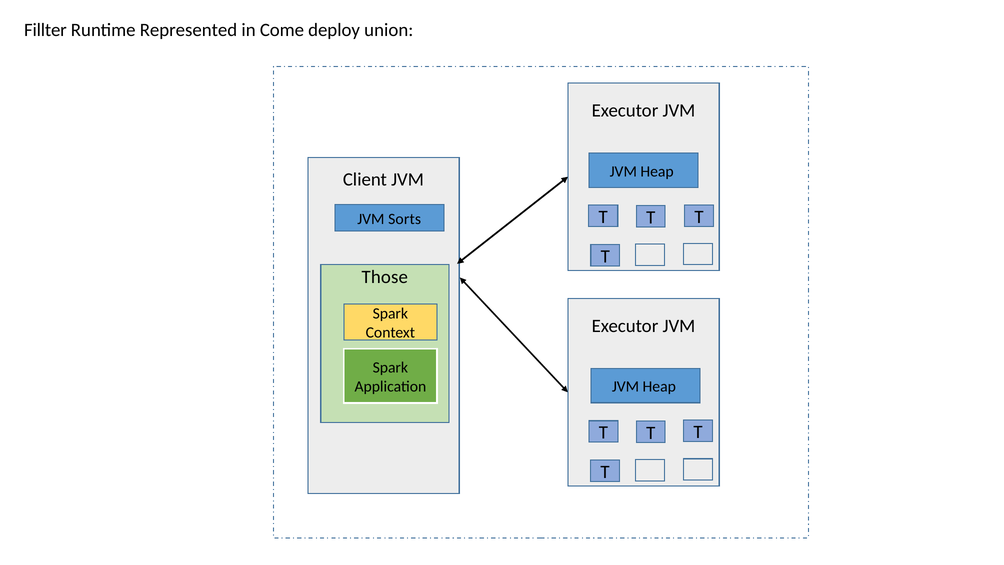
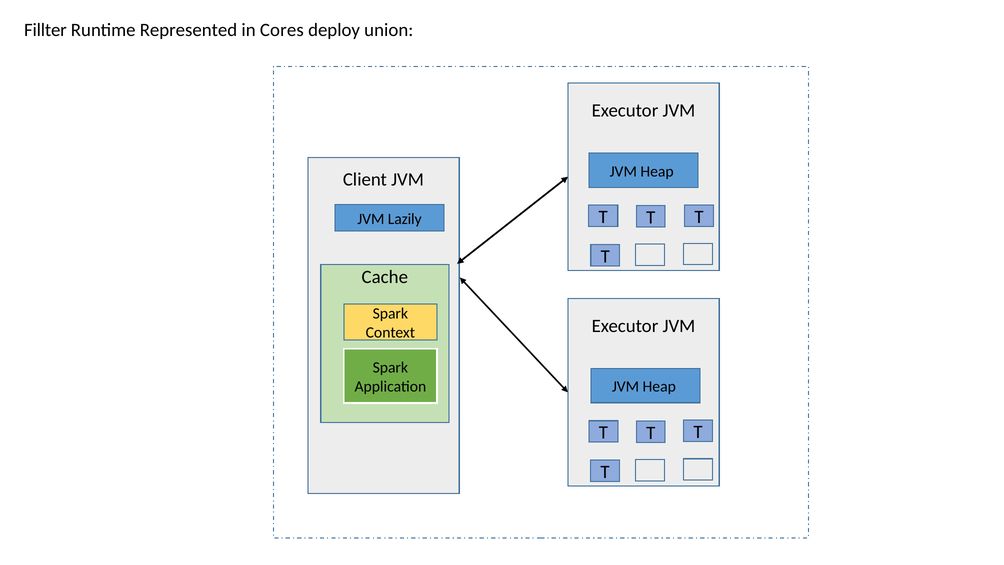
Come: Come -> Cores (282, 30)
Sorts: Sorts -> Lazily (405, 219)
Those: Those -> Cache (385, 277)
